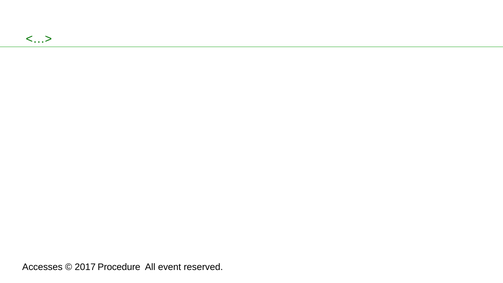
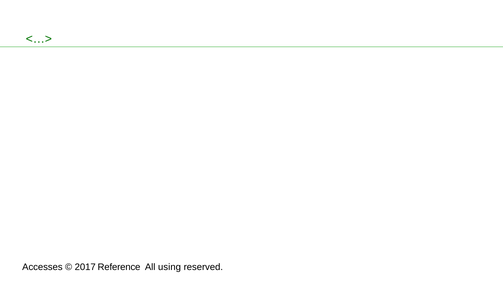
Procedure: Procedure -> Reference (119, 267)
event: event -> using (169, 267)
